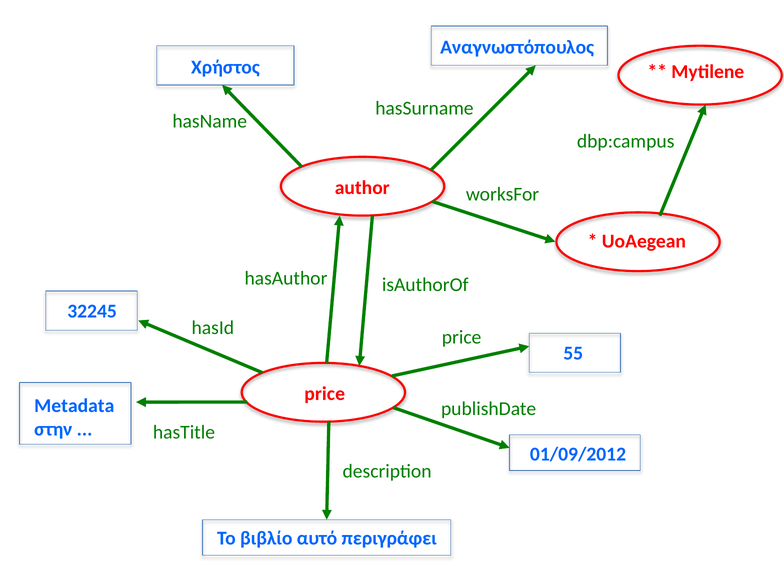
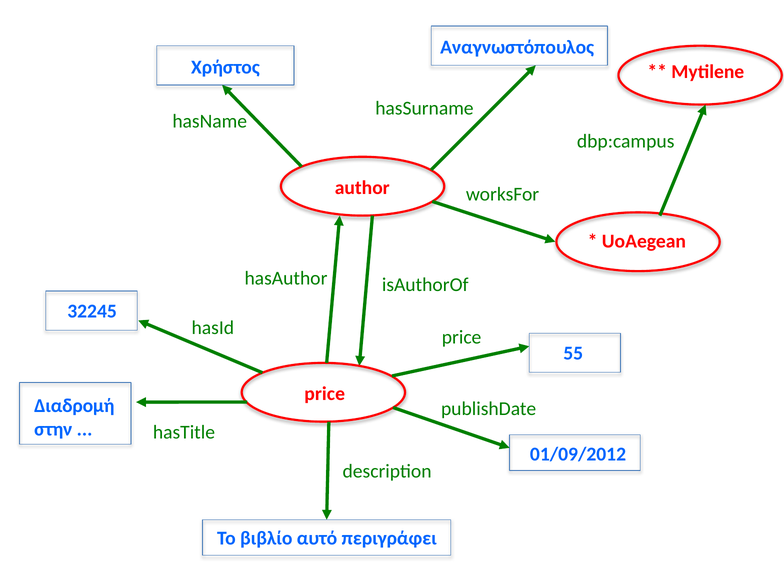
Metadata: Metadata -> Διαδρομή (74, 406)
